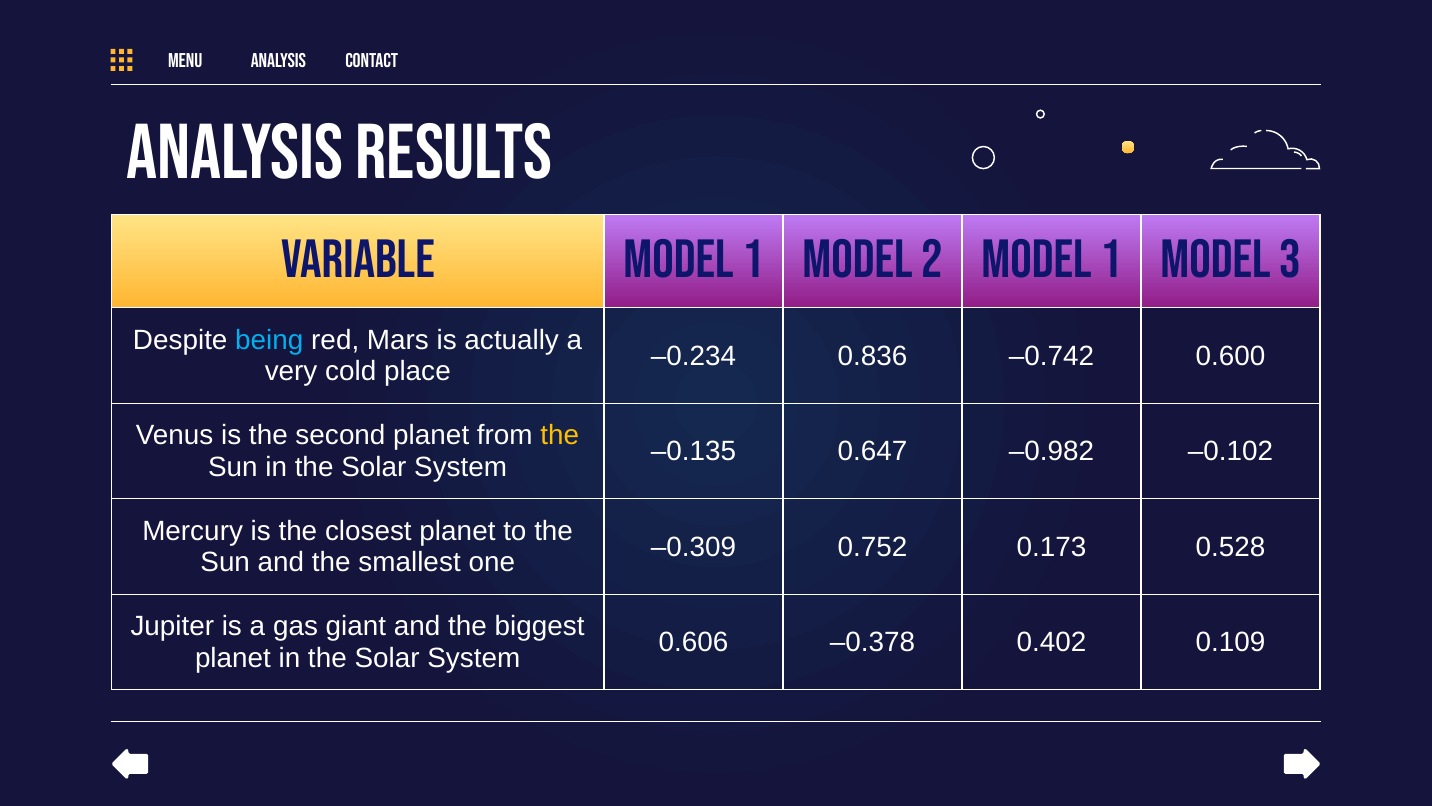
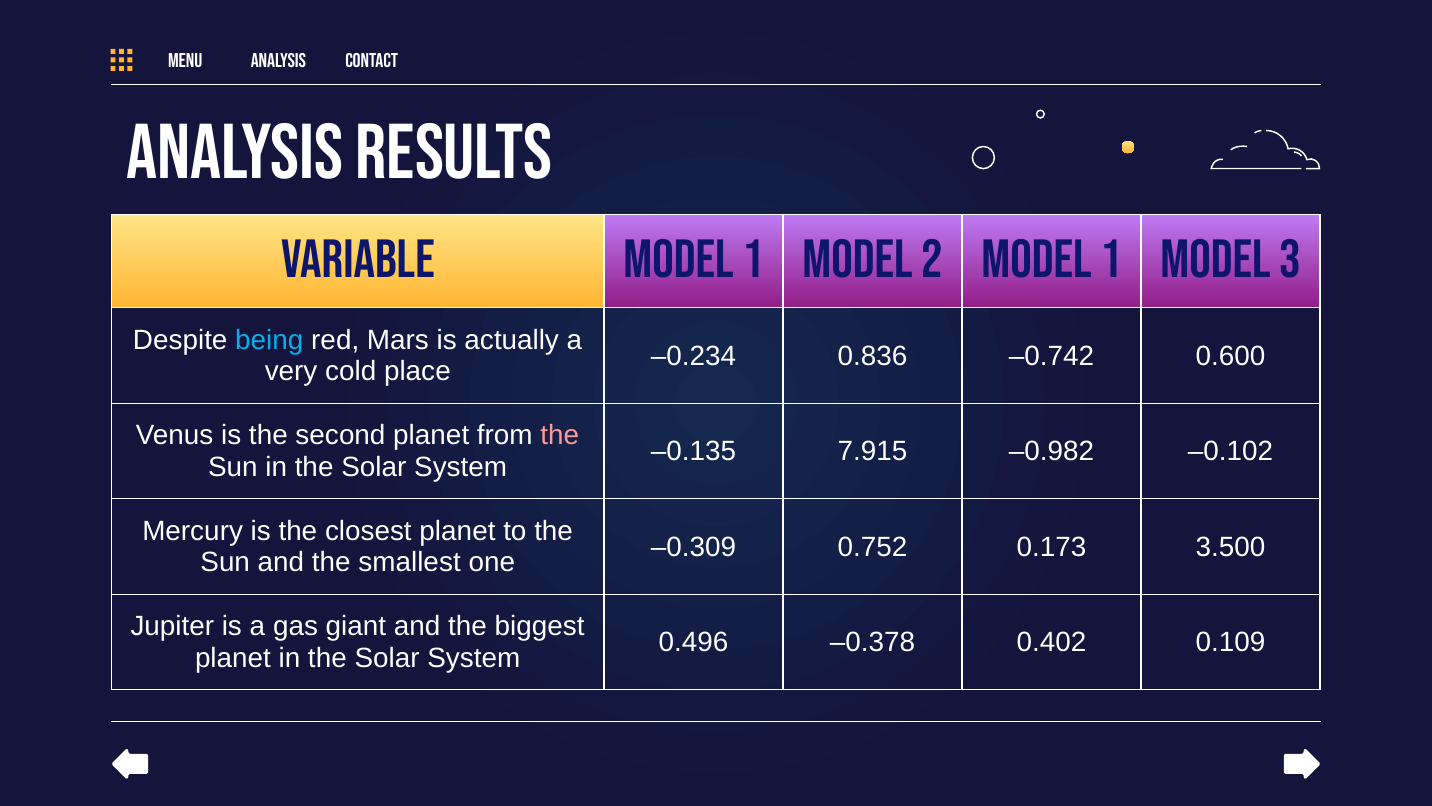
the colour: yellow -> pink (560, 435)
0.647: 0.647 -> 7.915 (872, 451)
0.528: 0.528 -> 3.500 (1230, 547)
0.606: 0.606 -> 0.496 (693, 642)
